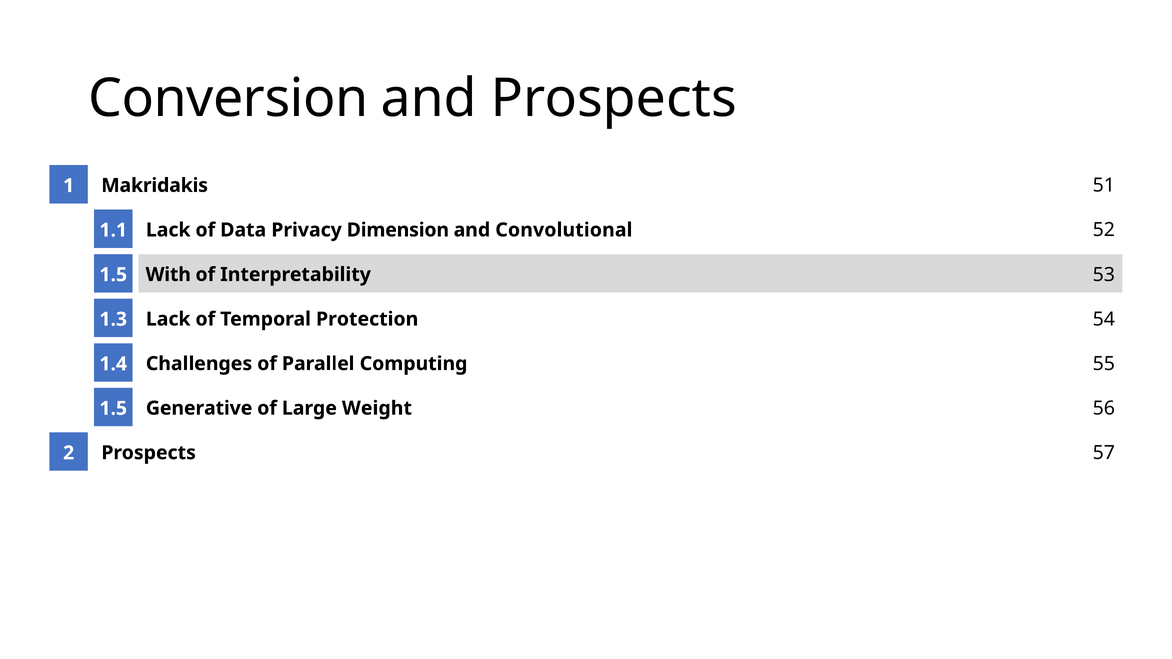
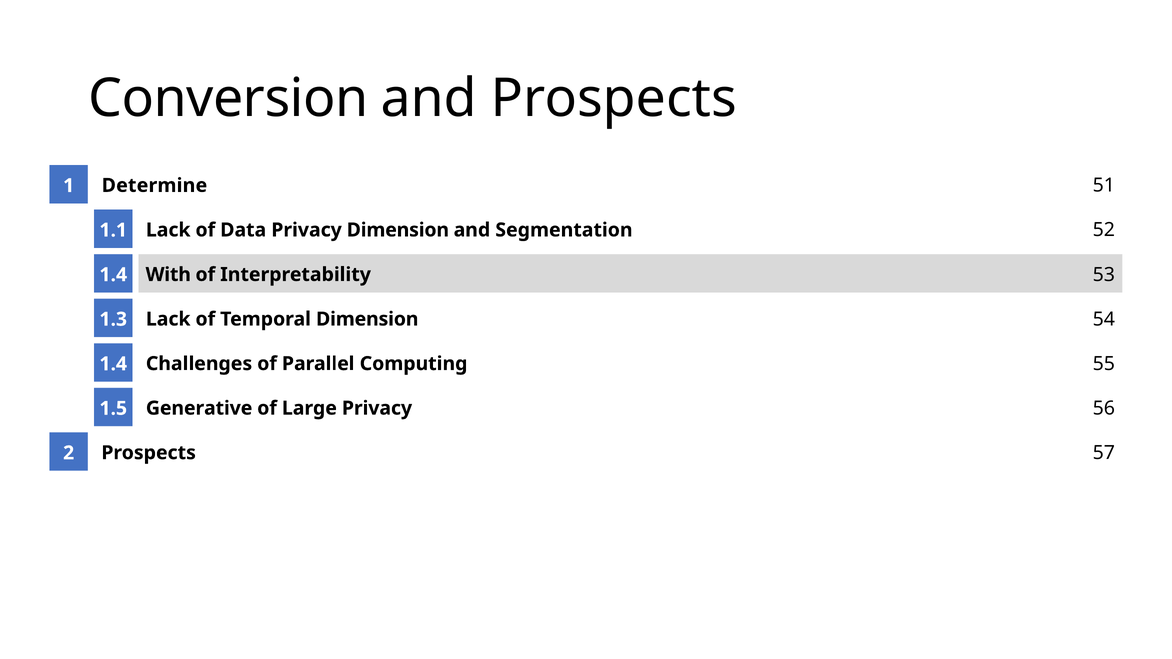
Makridakis: Makridakis -> Determine (154, 186)
Convolutional: Convolutional -> Segmentation (564, 230)
1.5: 1.5 -> 1.4 (113, 275)
Temporal Protection: Protection -> Dimension (367, 319)
Large Weight: Weight -> Privacy (377, 408)
